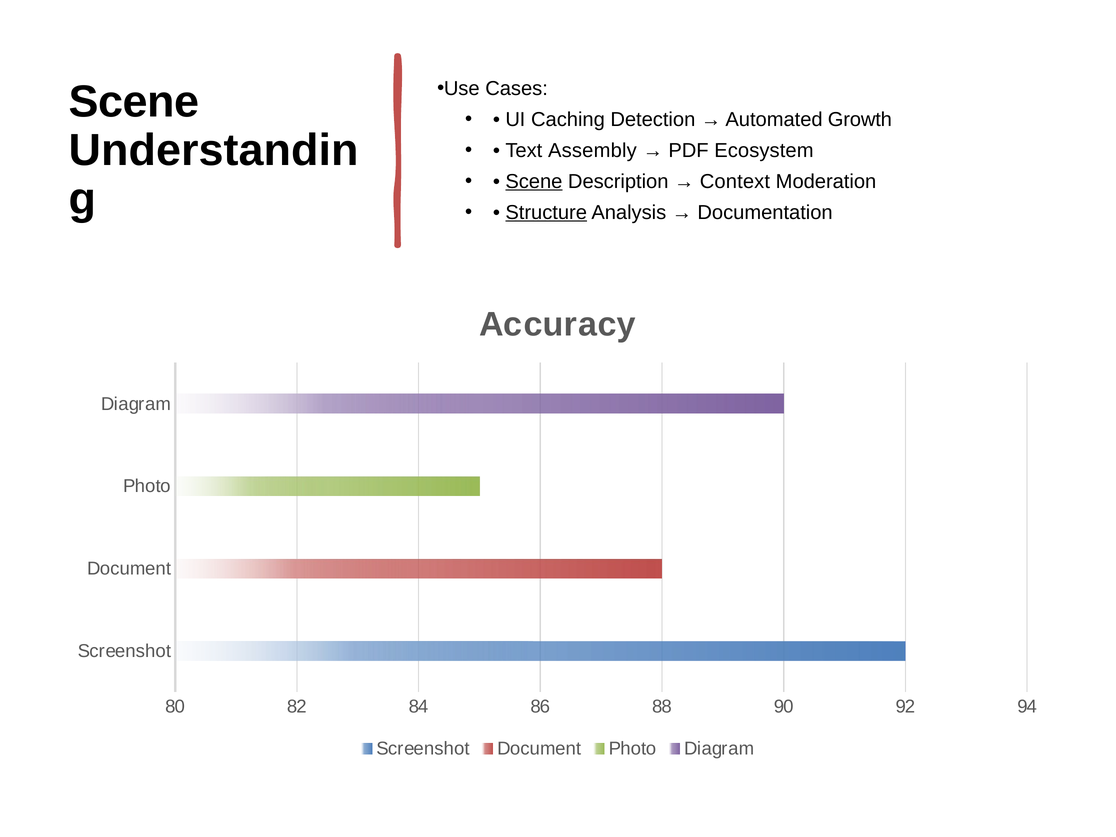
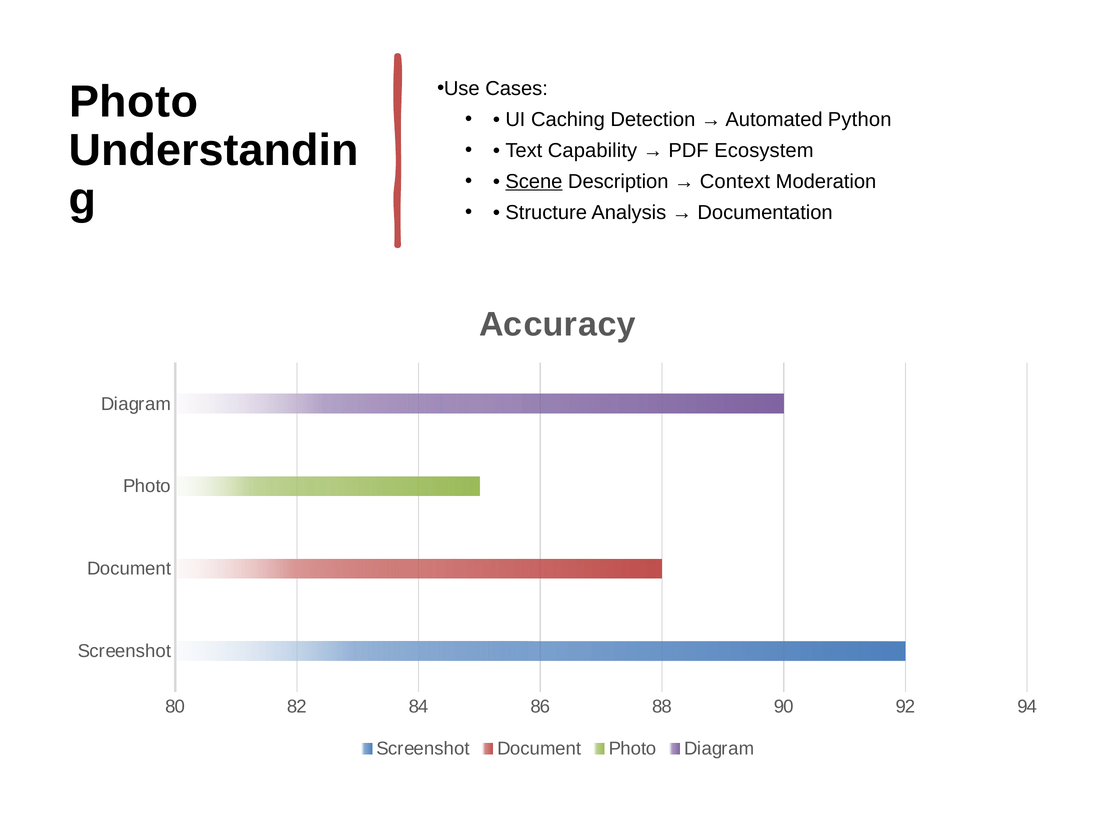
Scene: Scene -> Photo (134, 102)
Growth: Growth -> Python (860, 119)
Assembly: Assembly -> Capability (592, 150)
Structure underline: present -> none (546, 212)
